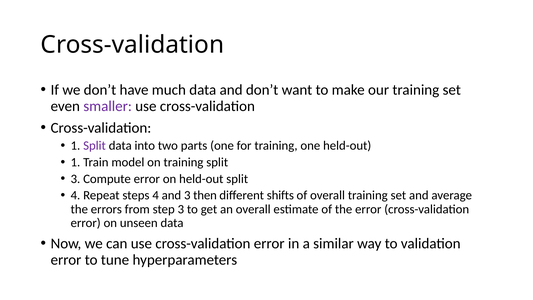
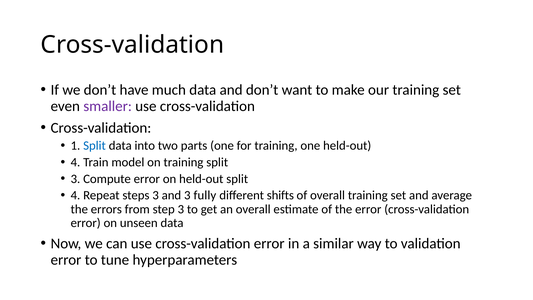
Split colour: purple -> blue (95, 146)
1: 1 -> 4 (75, 162)
steps 4: 4 -> 3 (156, 195)
then: then -> fully (205, 195)
